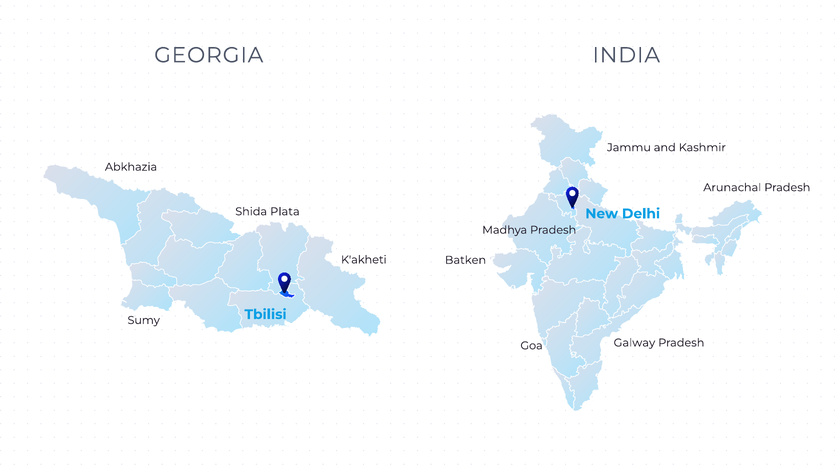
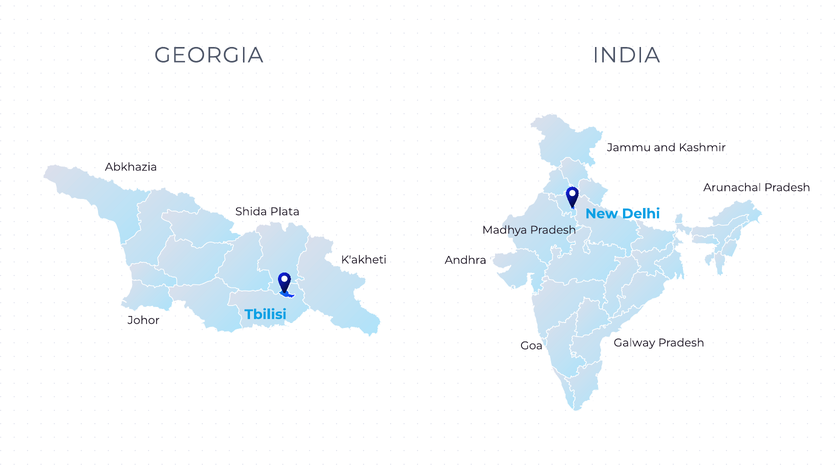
Batken: Batken -> Andhra (466, 260)
Sumy: Sumy -> Johor (144, 320)
